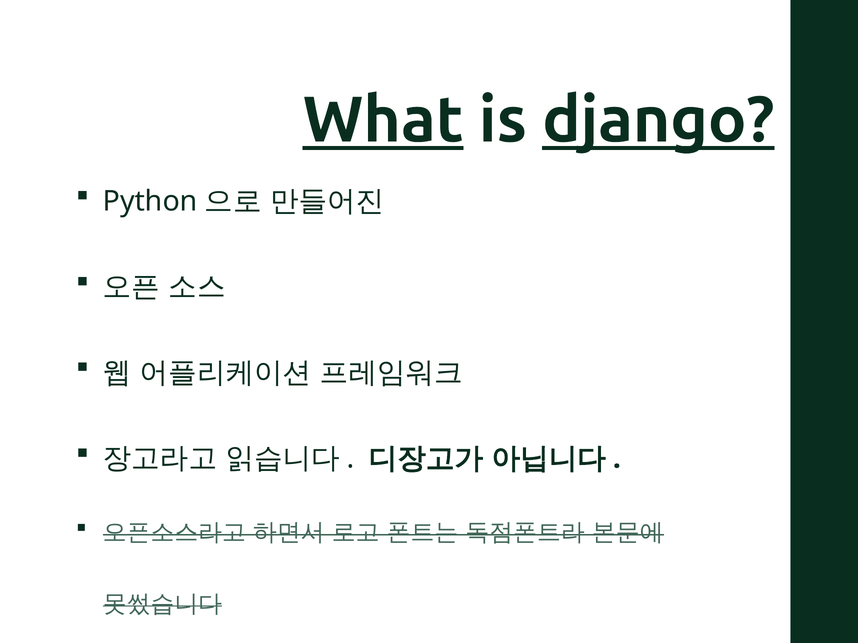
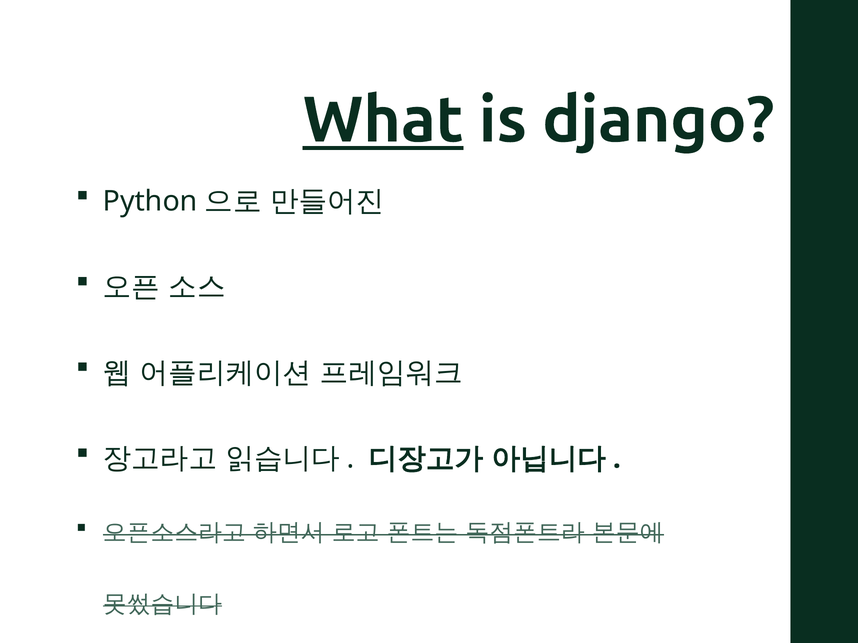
django underline: present -> none (658, 120)
